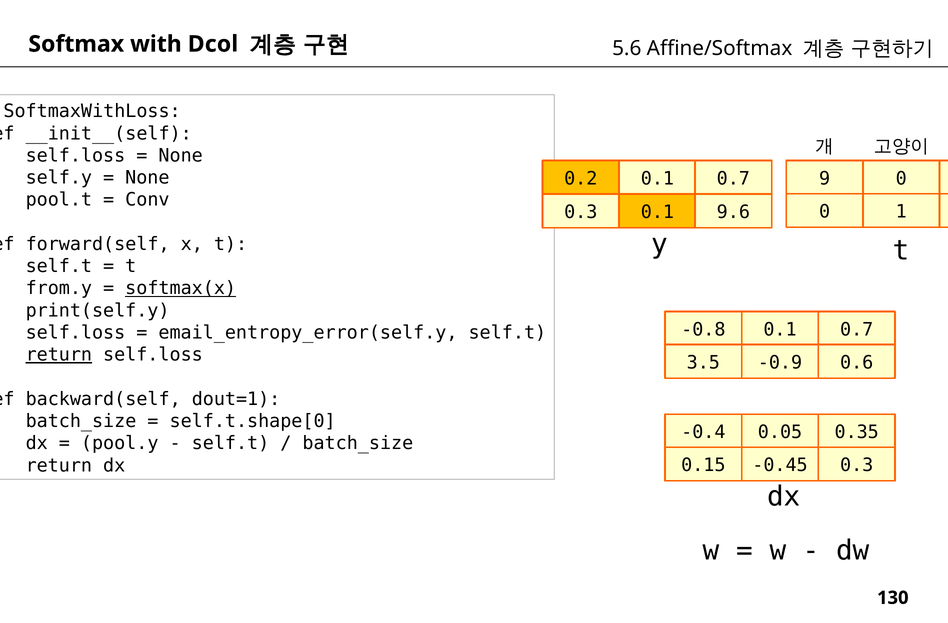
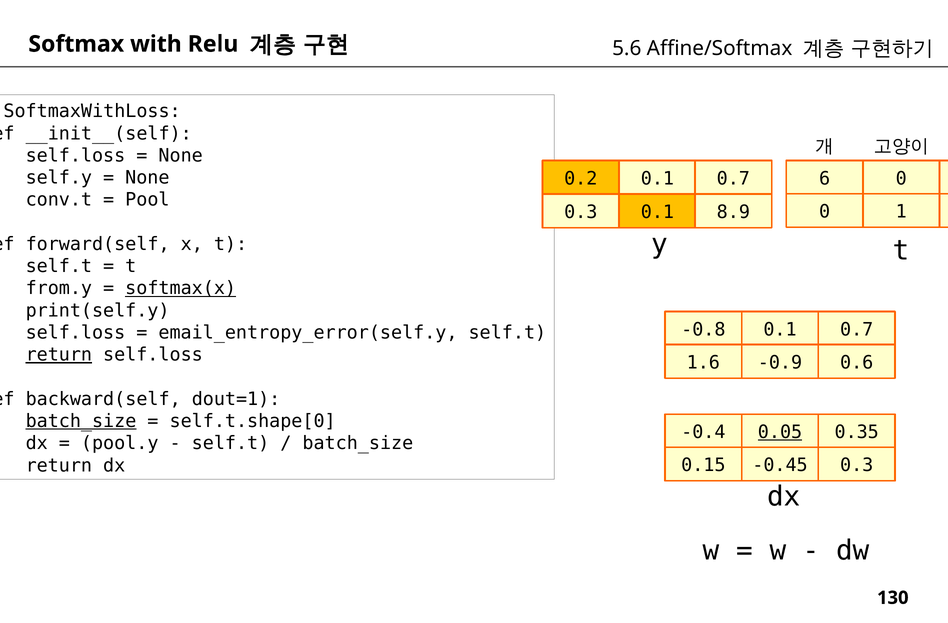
Dcol: Dcol -> Relu (213, 44)
9: 9 -> 6 (825, 178)
pool.t: pool.t -> conv.t (59, 200)
Conv: Conv -> Pool (147, 200)
9.6: 9.6 -> 8.9 (733, 212)
3.5: 3.5 -> 1.6 (703, 362)
batch_size underline: none -> present (81, 421)
0.05 underline: none -> present (780, 432)
